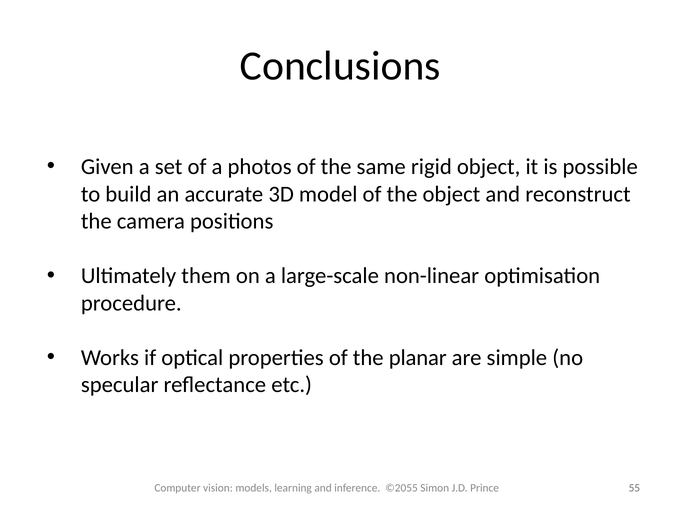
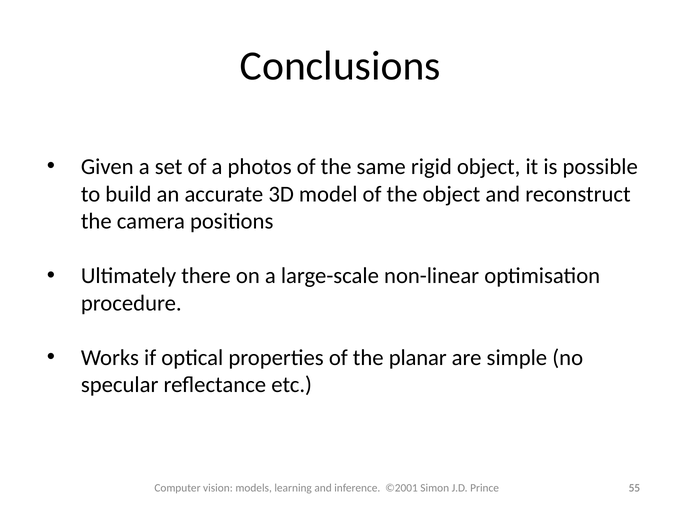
them: them -> there (206, 276)
©2055: ©2055 -> ©2001 (402, 488)
